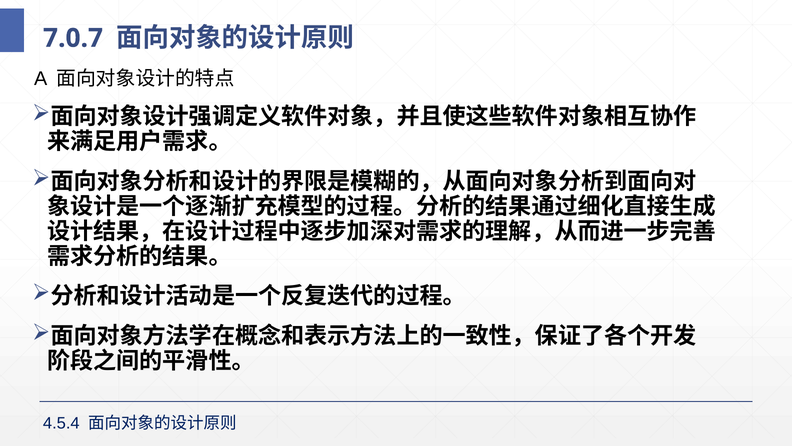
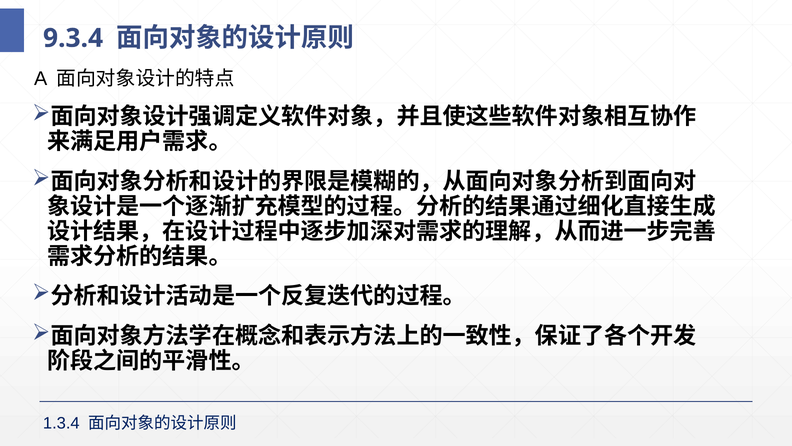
7.0.7: 7.0.7 -> 9.3.4 (73, 38)
4.5.4: 4.5.4 -> 1.3.4 (61, 423)
